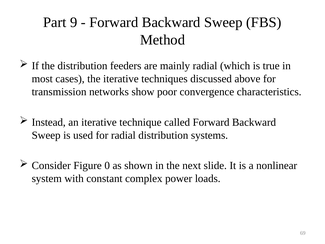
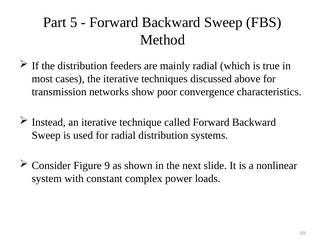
9: 9 -> 5 (74, 22)
0: 0 -> 9 (107, 165)
